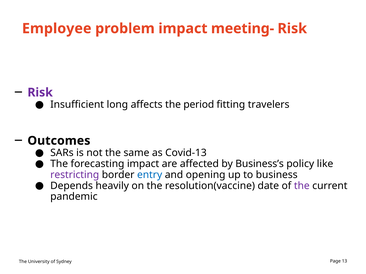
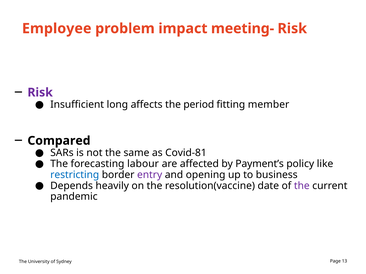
travelers: travelers -> member (269, 105)
Outcomes: Outcomes -> Compared (59, 141)
Covid-13: Covid-13 -> Covid-81 (186, 153)
forecasting impact: impact -> labour (143, 164)
Business’s: Business’s -> Payment’s (260, 164)
restricting colour: purple -> blue (75, 175)
entry colour: blue -> purple (150, 175)
